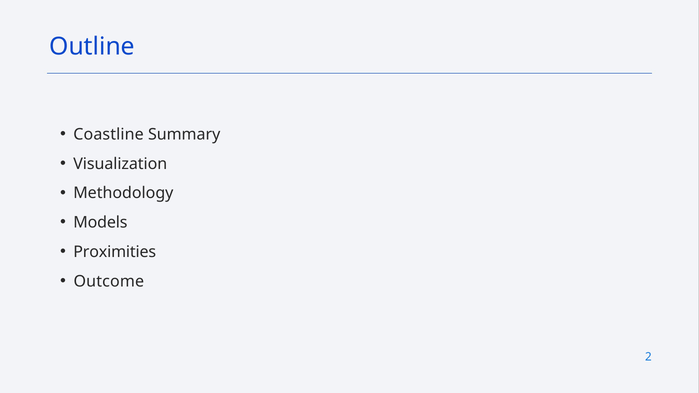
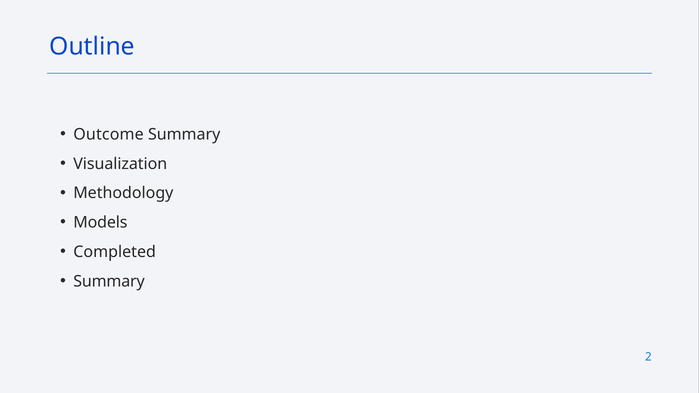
Coastline: Coastline -> Outcome (109, 134)
Proximities: Proximities -> Completed (115, 252)
Outcome: Outcome -> Summary (109, 281)
